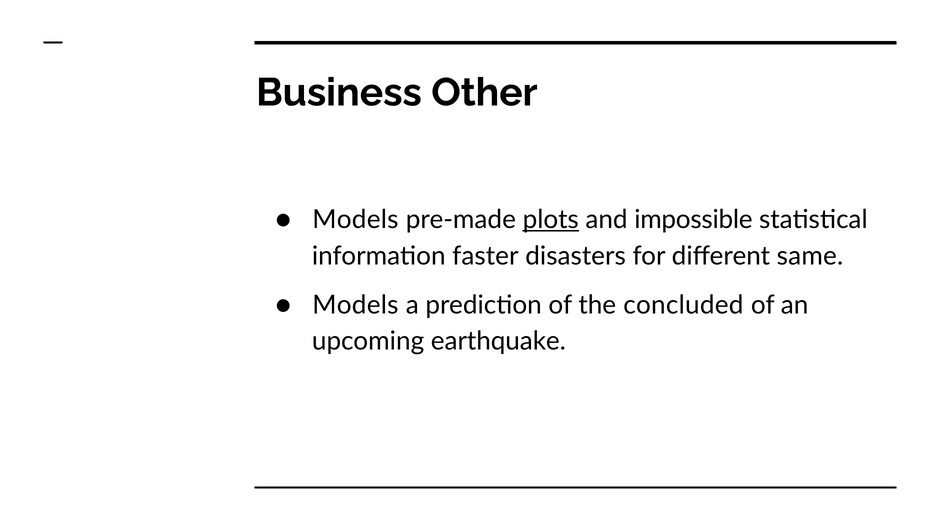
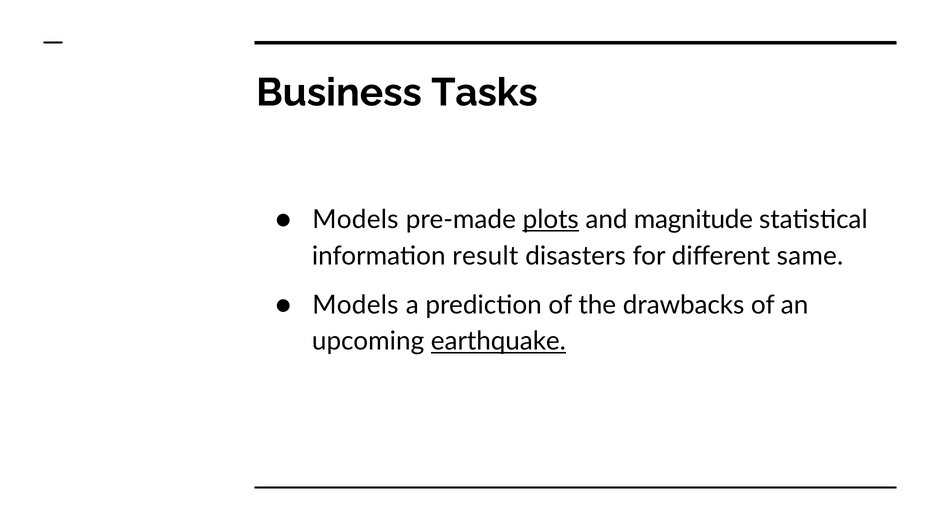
Other: Other -> Tasks (484, 93)
impossible: impossible -> magnitude (693, 220)
faster: faster -> result (485, 256)
concluded: concluded -> drawbacks (684, 305)
earthquake underline: none -> present (498, 341)
